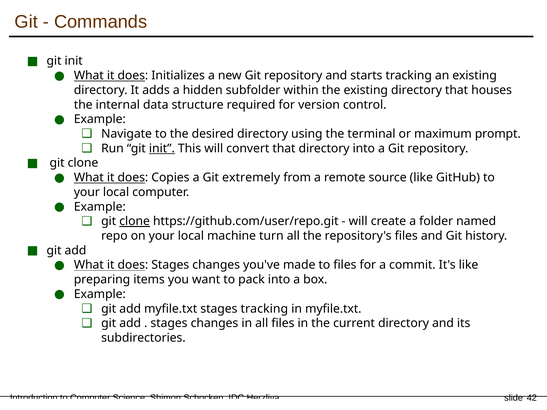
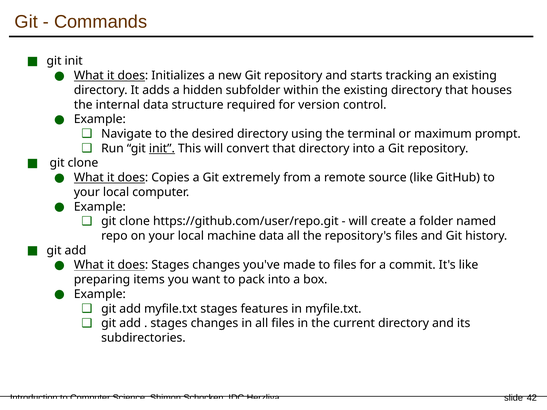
clone underline: present -> none (135, 221)
machine turn: turn -> data (271, 236)
stages tracking: tracking -> features (264, 309)
